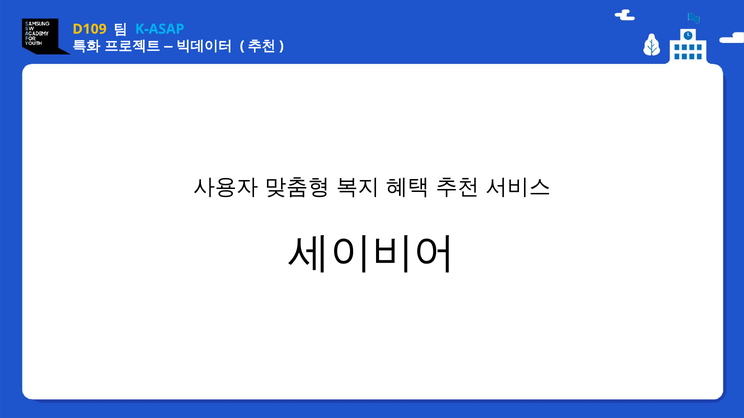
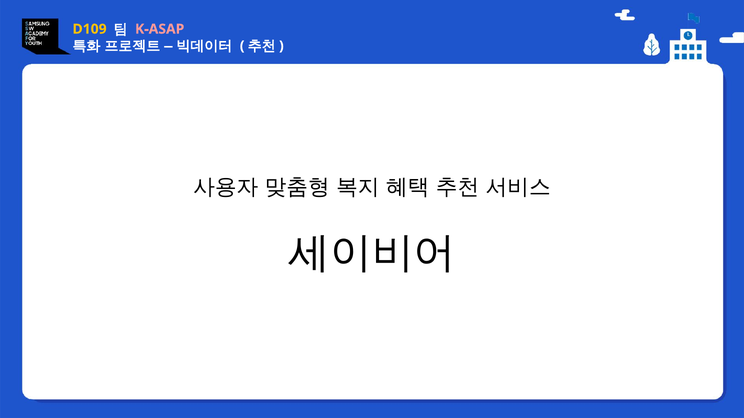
K-ASAP colour: light blue -> pink (160, 29)
